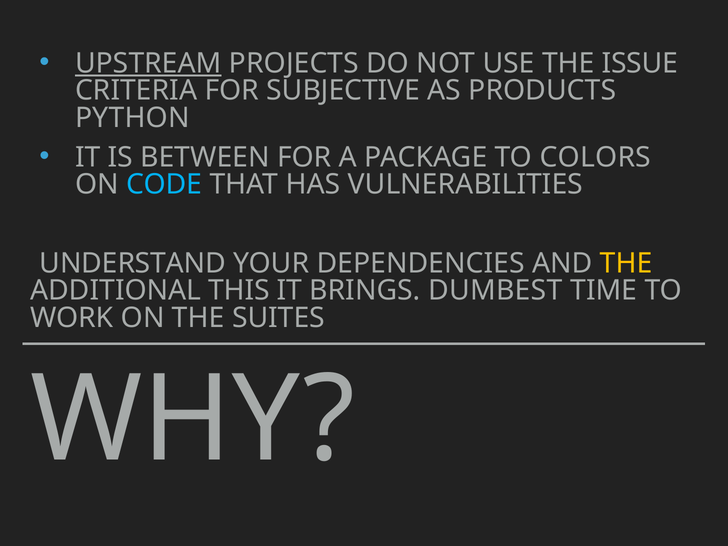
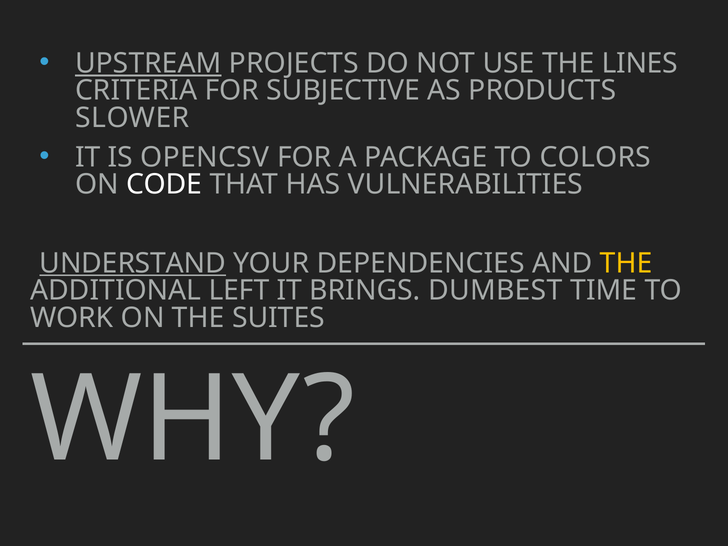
ISSUE: ISSUE -> LINES (640, 63)
PYTHON: PYTHON -> SLOWER (132, 118)
BETWEEN: BETWEEN -> OPENCSV (205, 157)
CODE colour: light blue -> white (164, 184)
UNDERSTAND underline: none -> present (133, 263)
THIS: THIS -> LEFT (239, 290)
